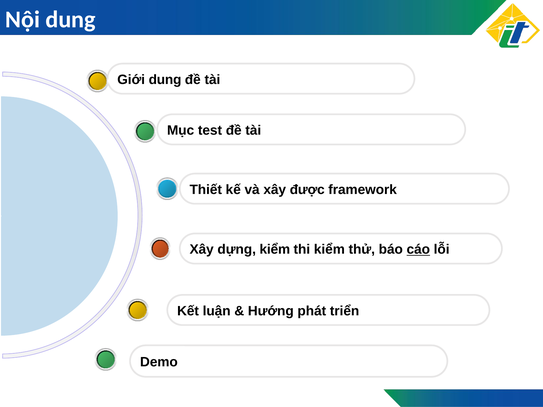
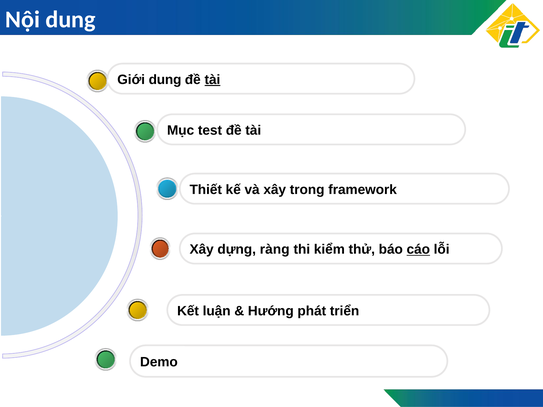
tài underline: none -> present (212, 80)
được: được -> trong (307, 190)
dựng kiểm: kiểm -> ràng (275, 250)
